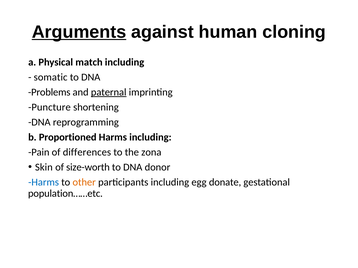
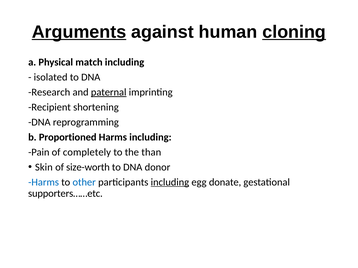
cloning underline: none -> present (294, 32)
somatic: somatic -> isolated (51, 77)
Problems: Problems -> Research (49, 92)
Puncture: Puncture -> Recipient (50, 107)
differences: differences -> completely (87, 152)
zona: zona -> than (151, 152)
other colour: orange -> blue (84, 182)
including underline: none -> present (170, 182)
population……etc: population……etc -> supporters……etc (65, 194)
